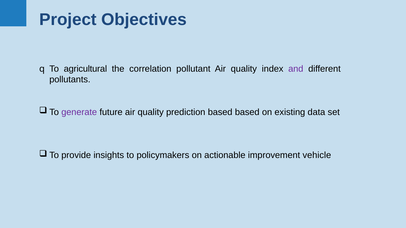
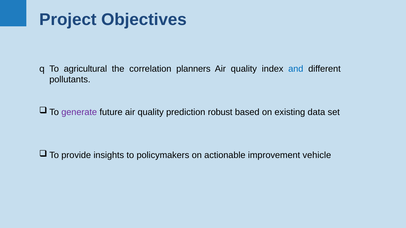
pollutant: pollutant -> planners (193, 69)
and colour: purple -> blue (296, 69)
prediction based: based -> robust (220, 112)
